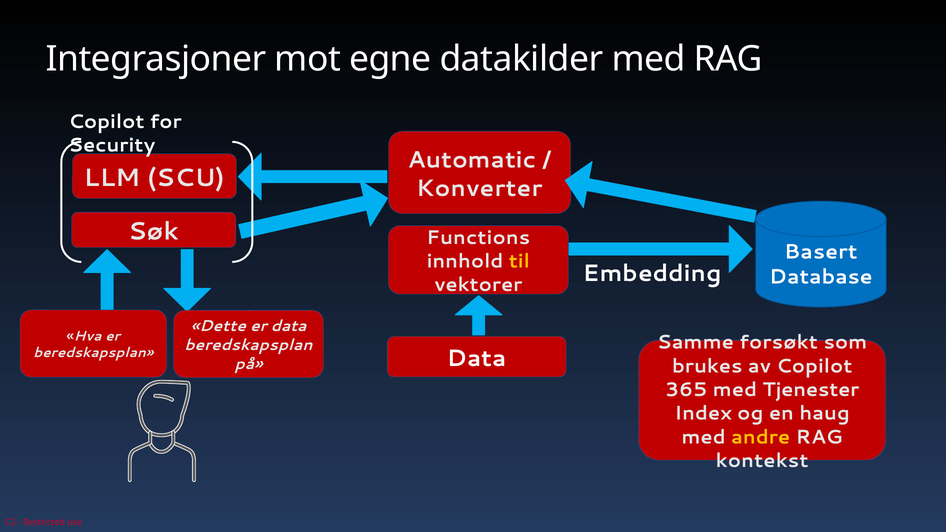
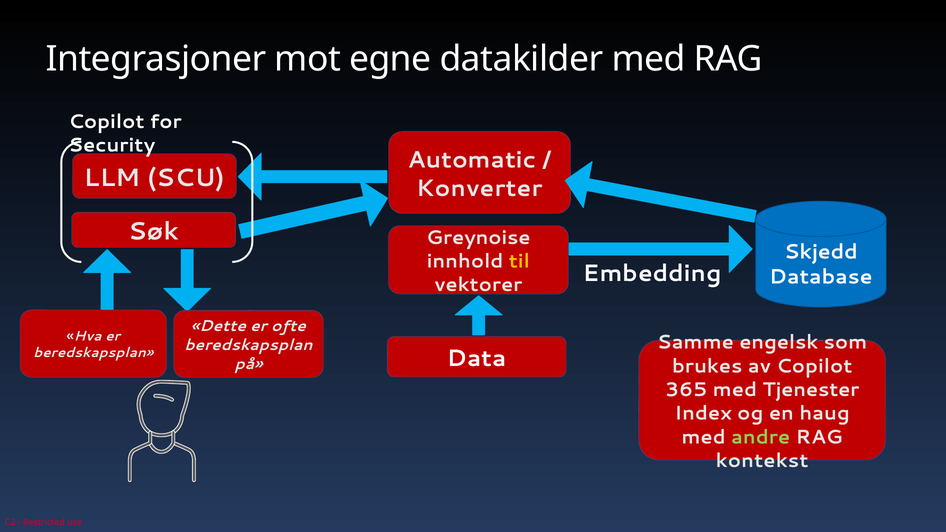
Functions: Functions -> Greynoise (478, 238)
Basert: Basert -> Skjedd (821, 252)
er data: data -> ofte (288, 326)
forsøkt: forsøkt -> engelsk (779, 342)
andre colour: yellow -> light green (761, 437)
